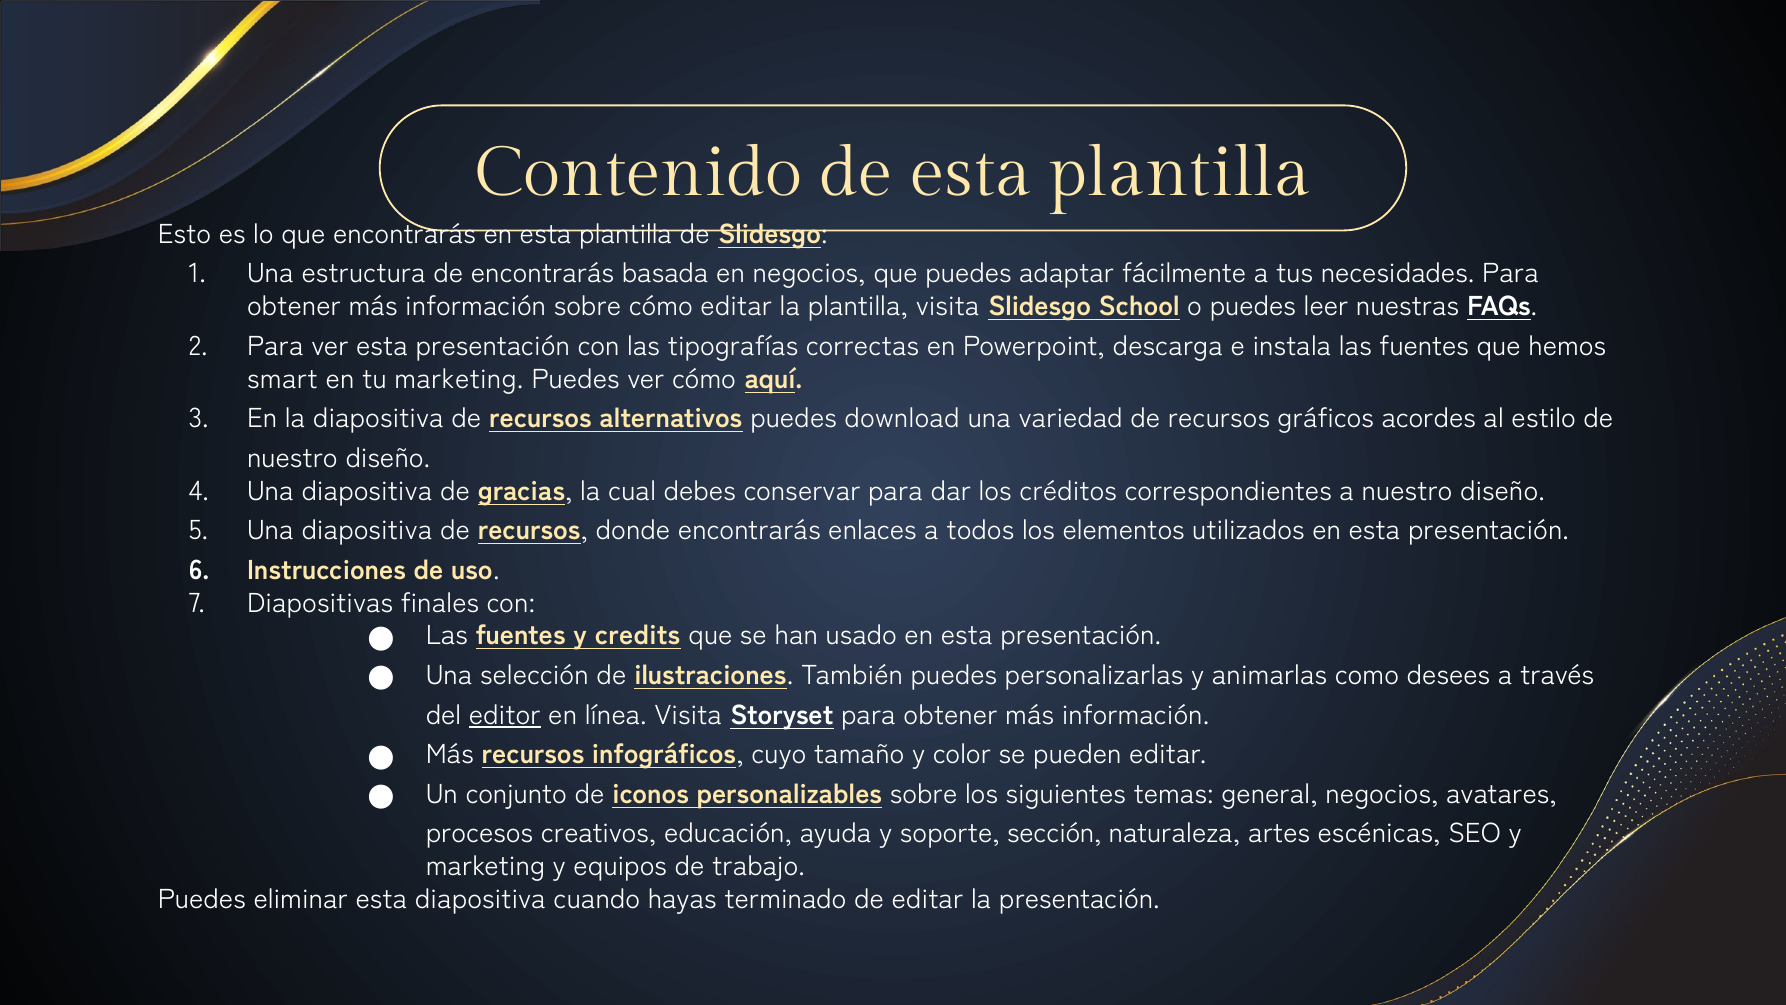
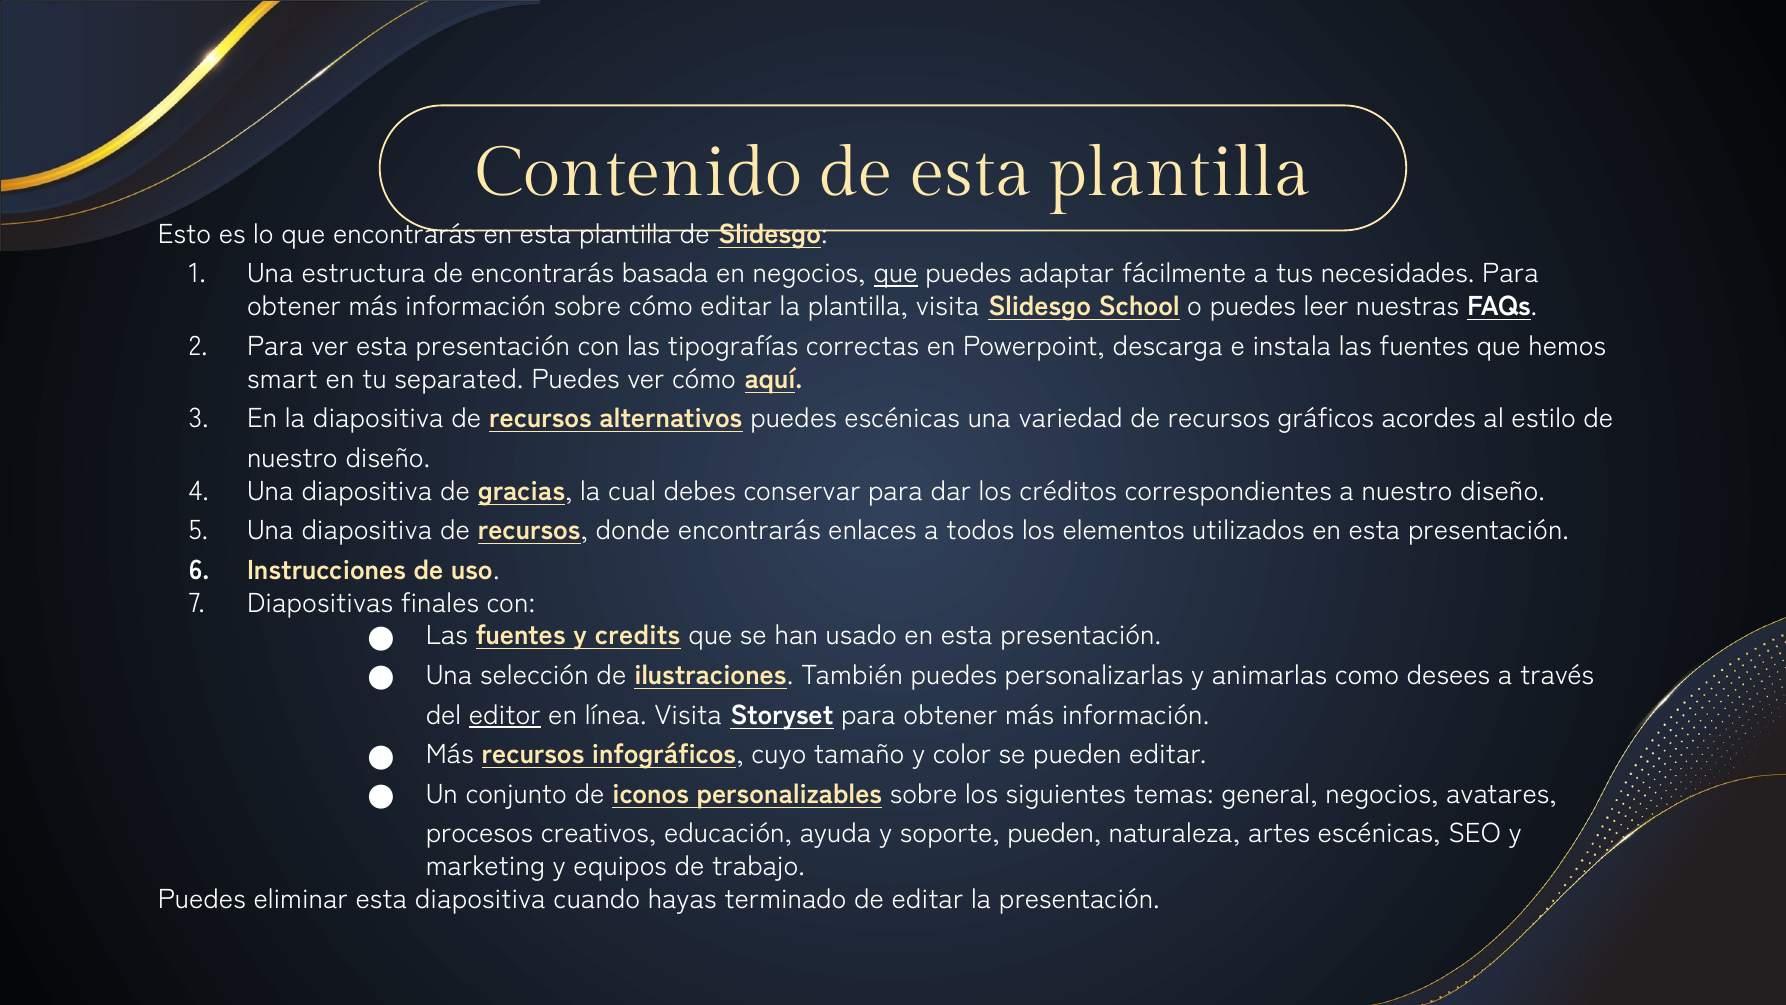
que underline: none -> present (896, 274)
tu marketing: marketing -> separated (459, 379)
puedes download: download -> escénicas (902, 419)
soporte sección: sección -> pueden (1054, 834)
